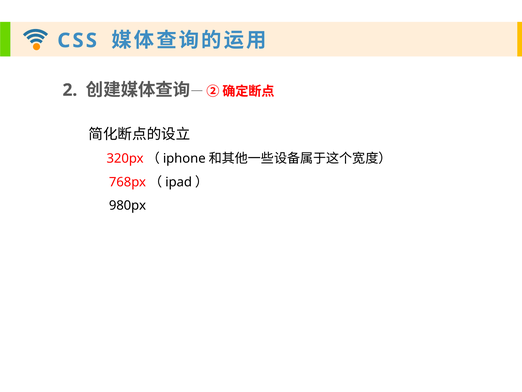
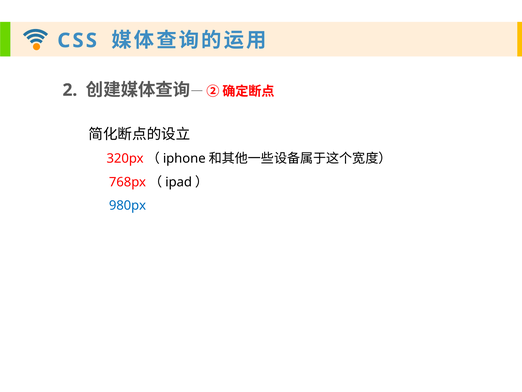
980px colour: black -> blue (127, 205)
